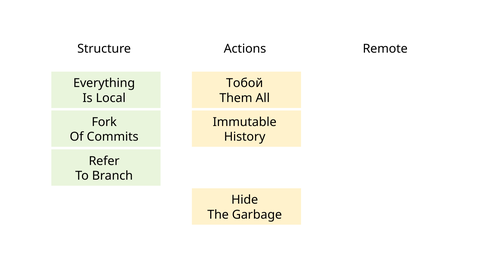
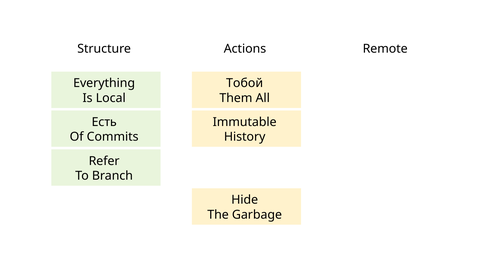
Fork: Fork -> Есть (104, 122)
